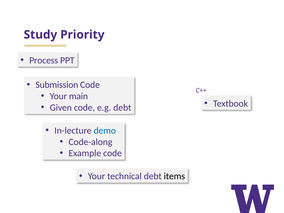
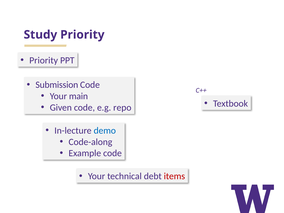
Process: Process -> Priority (44, 60)
e.g debt: debt -> repo (122, 108)
items colour: black -> red (174, 176)
